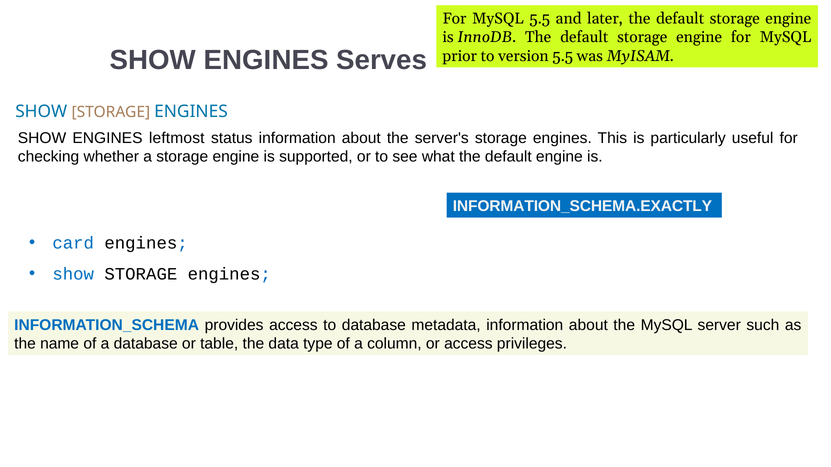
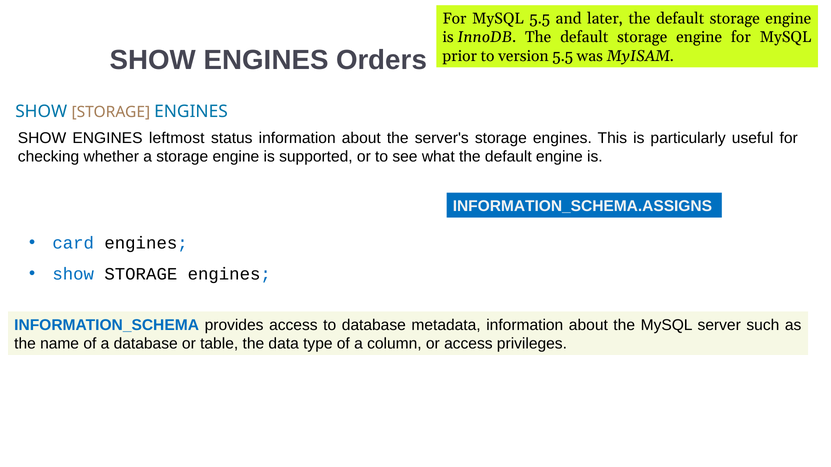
Serves: Serves -> Orders (382, 60)
INFORMATION_SCHEMA.EXACTLY: INFORMATION_SCHEMA.EXACTLY -> INFORMATION_SCHEMA.ASSIGNS (582, 206)
